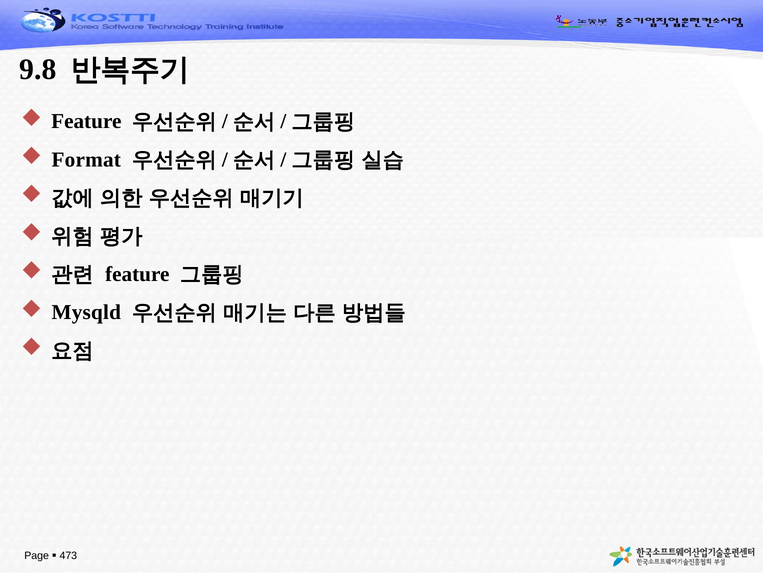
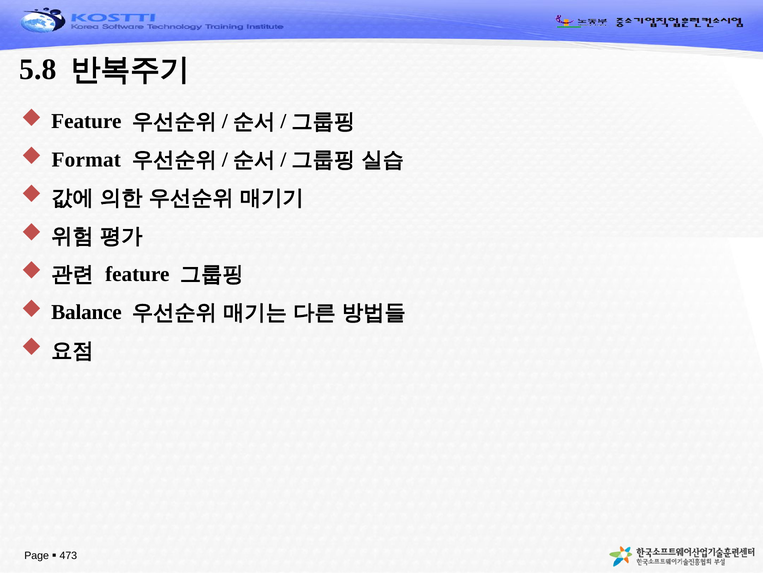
9.8: 9.8 -> 5.8 (38, 70)
Mysqld: Mysqld -> Balance (86, 312)
